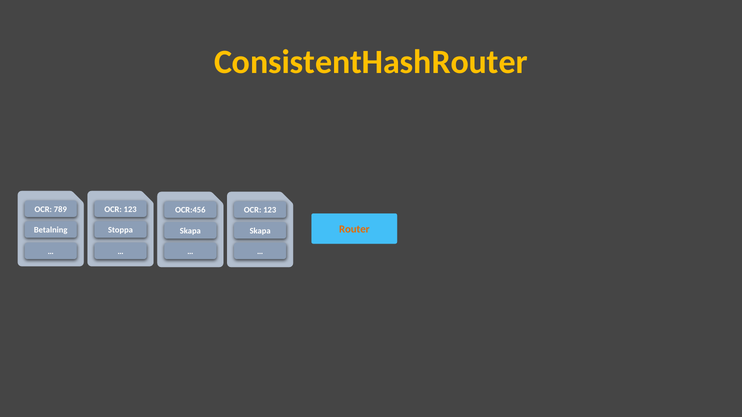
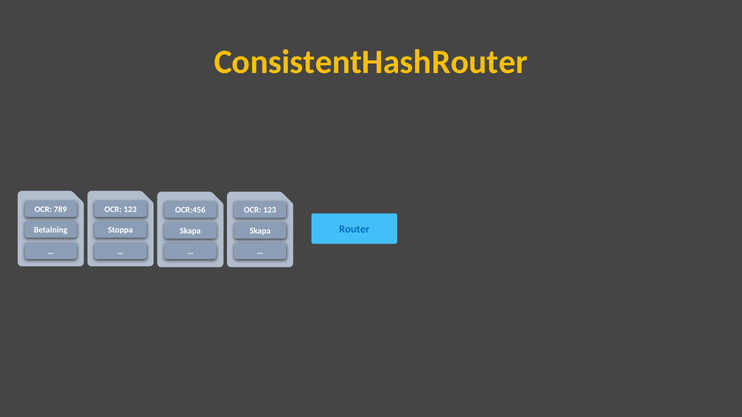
Router colour: orange -> blue (354, 230)
